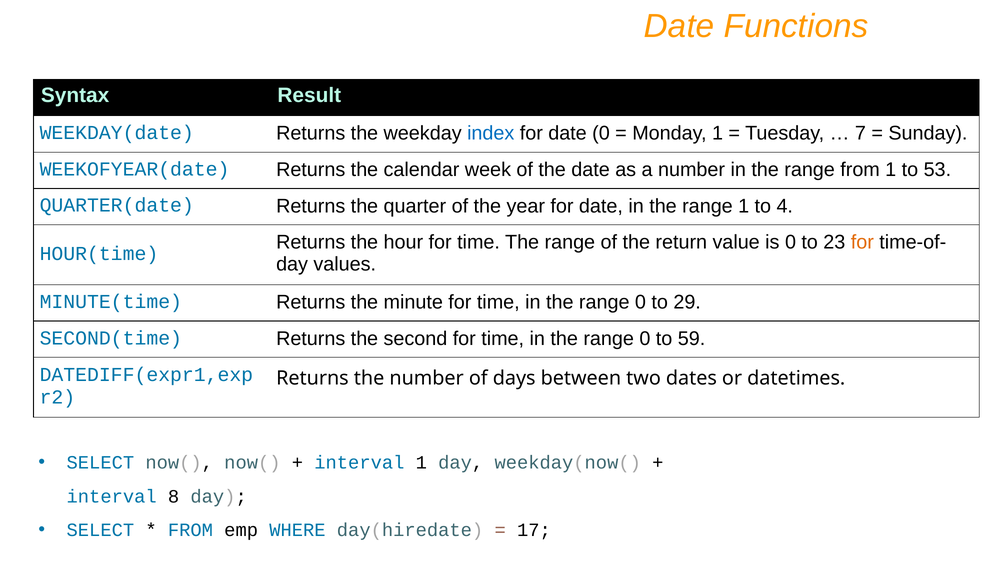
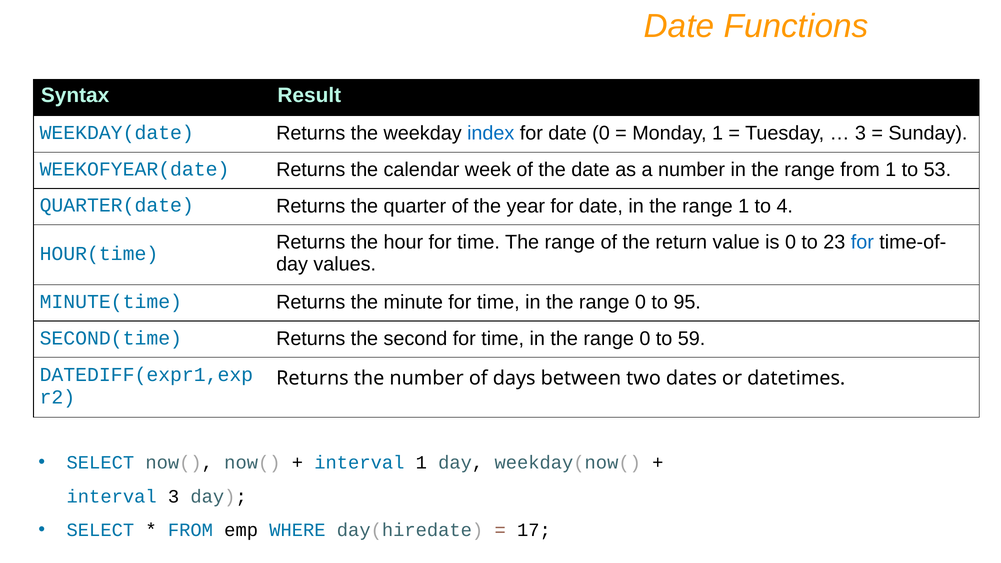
7: 7 -> 3 (860, 133)
for colour: orange -> blue (862, 242)
29: 29 -> 95 (687, 302)
interval 8: 8 -> 3 (174, 497)
